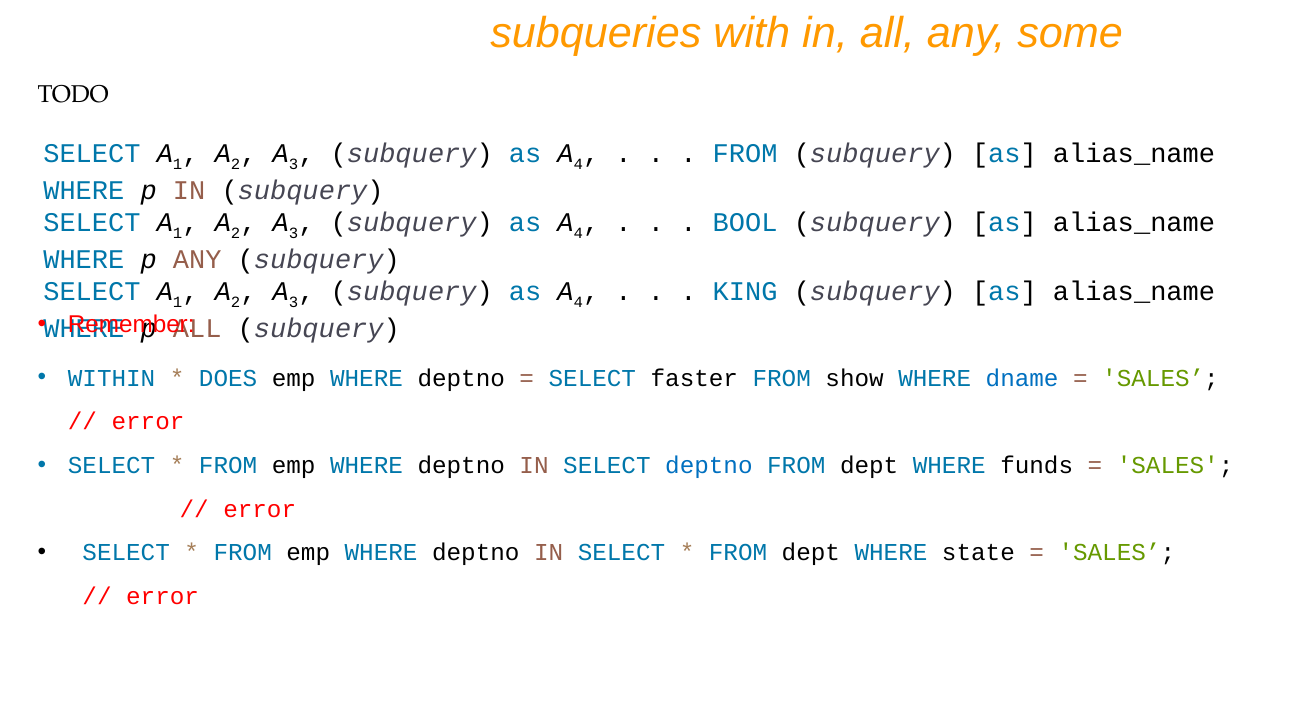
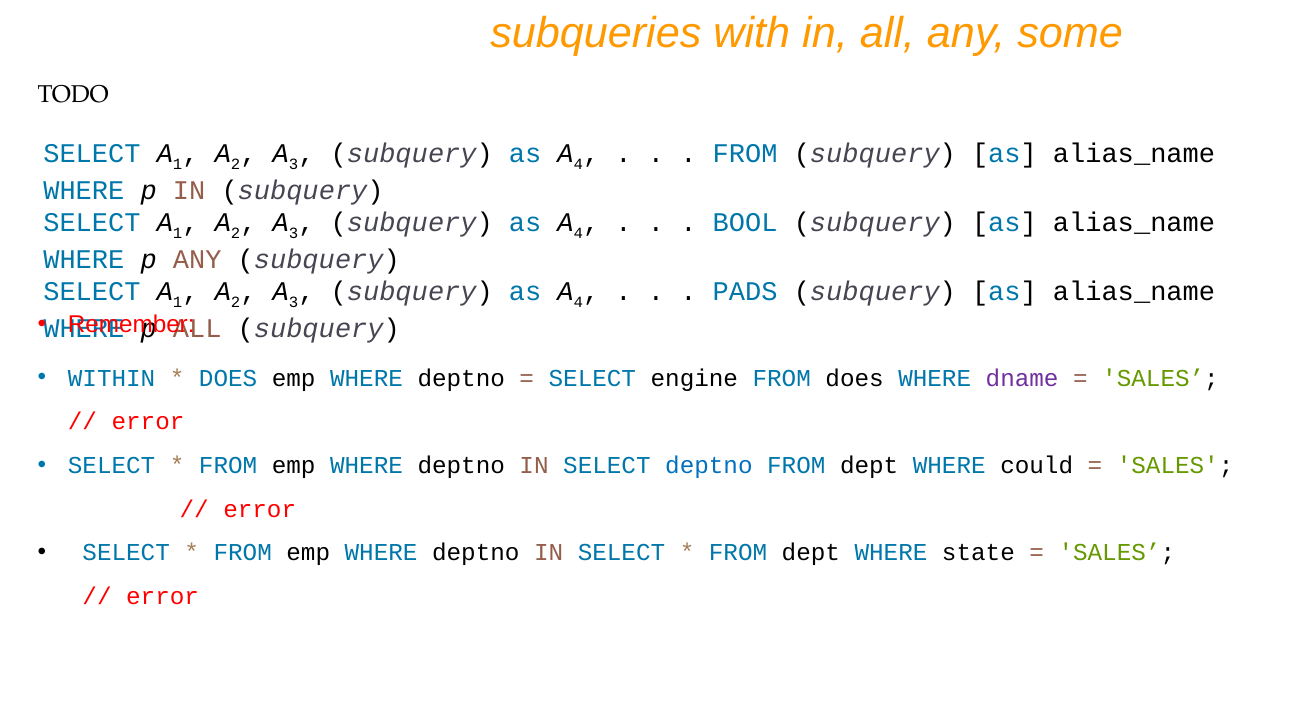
KING: KING -> PADS (745, 292)
faster: faster -> engine (694, 378)
FROM show: show -> does (855, 378)
dname colour: blue -> purple (1022, 378)
funds: funds -> could (1037, 466)
